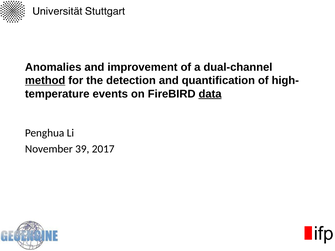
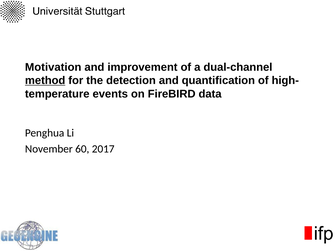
Anomalies: Anomalies -> Motivation (53, 67)
data underline: present -> none (210, 94)
39: 39 -> 60 (82, 149)
